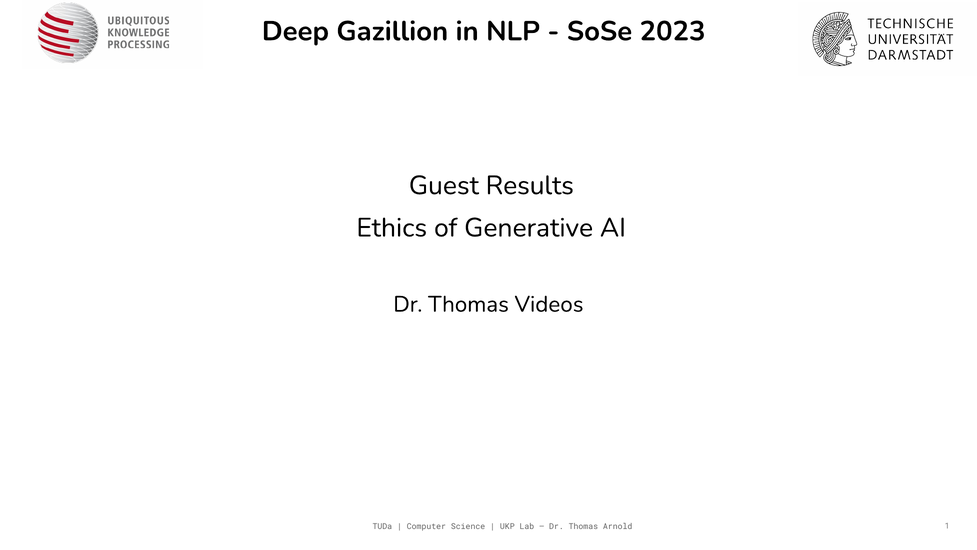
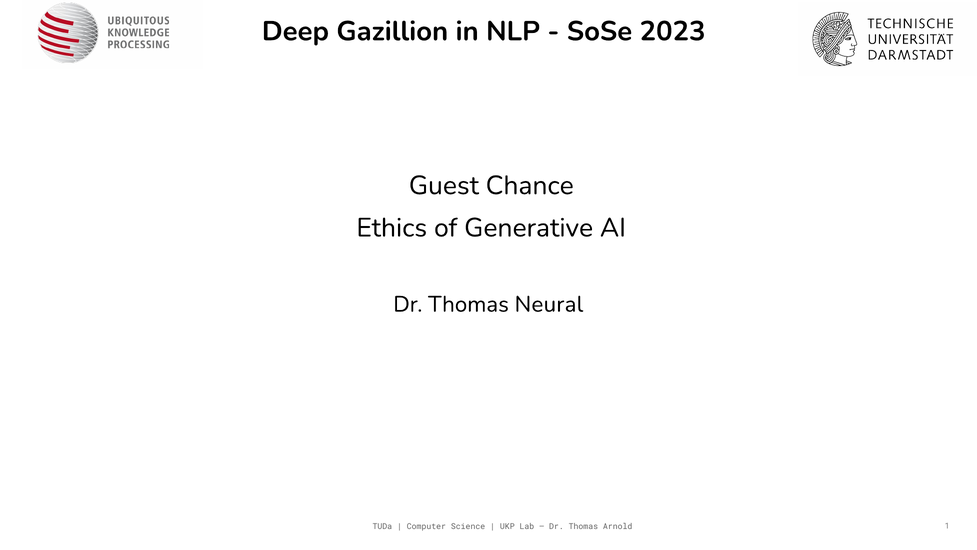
Results: Results -> Chance (530, 185)
Videos: Videos -> Neural (549, 304)
